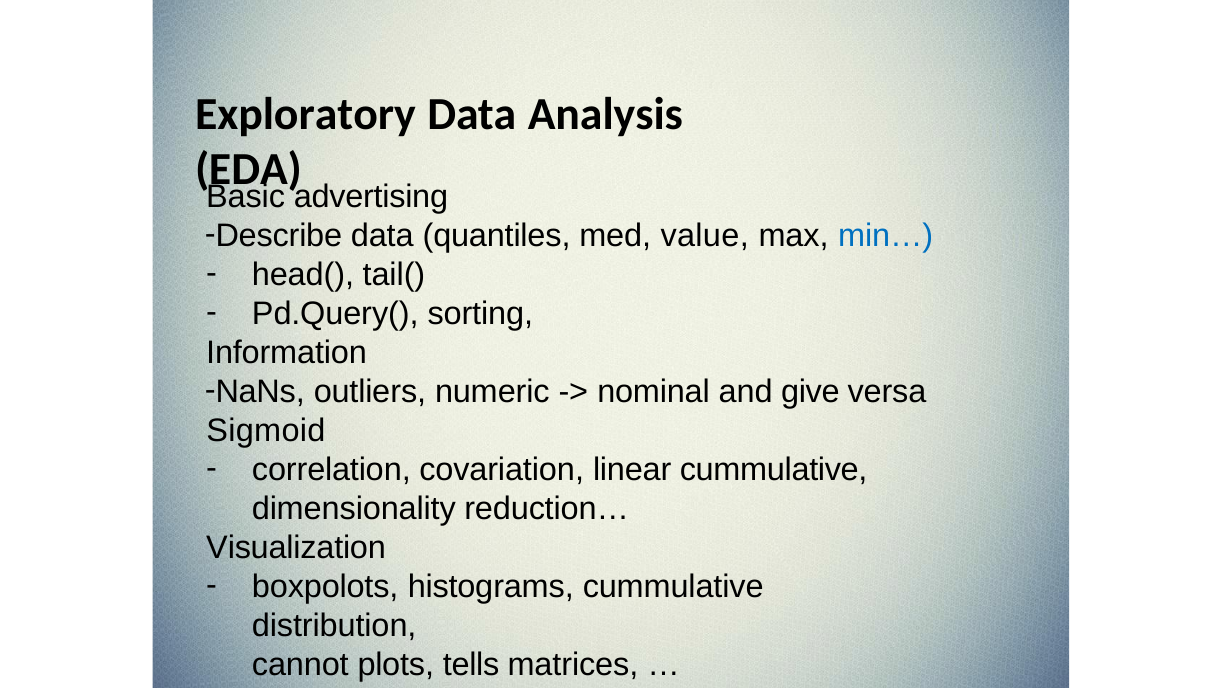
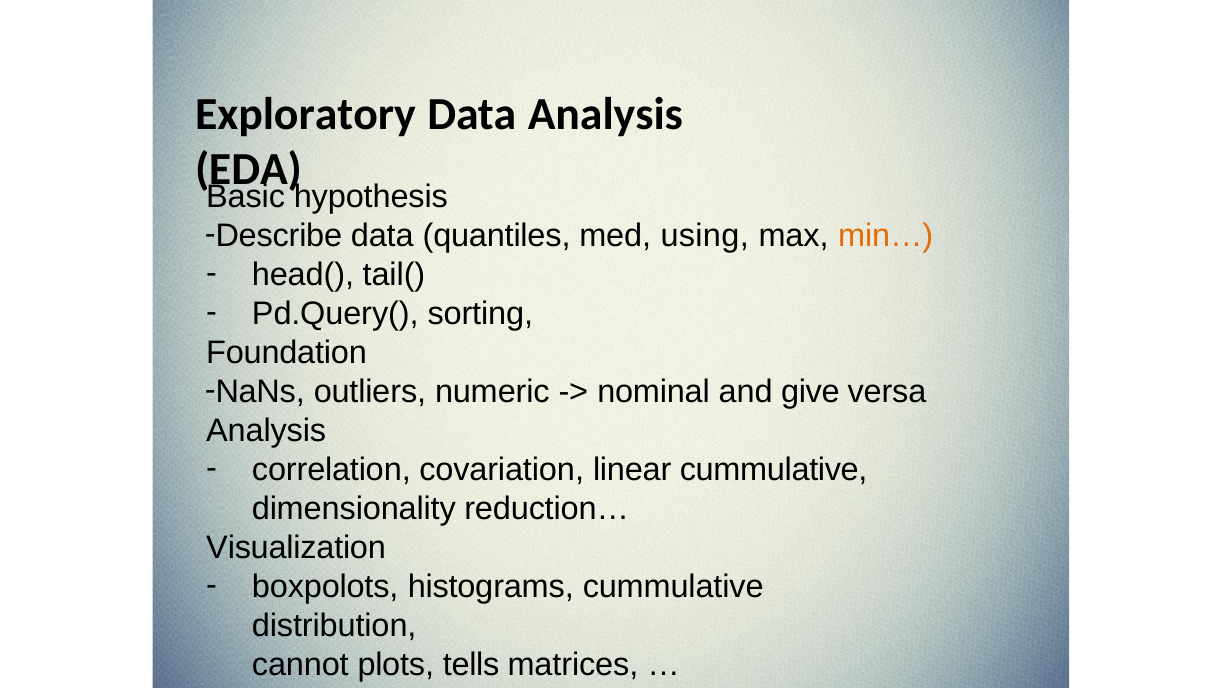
advertising: advertising -> hypothesis (371, 196)
value: value -> using (705, 235)
min… colour: blue -> orange (886, 235)
Information: Information -> Foundation (287, 352)
Sigmoid: Sigmoid -> Analysis (266, 430)
